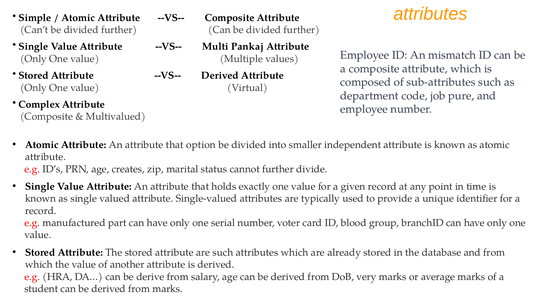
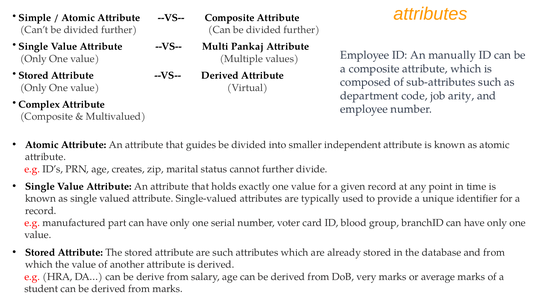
mismatch: mismatch -> manually (452, 55)
pure: pure -> arity (461, 96)
option: option -> guides (201, 145)
